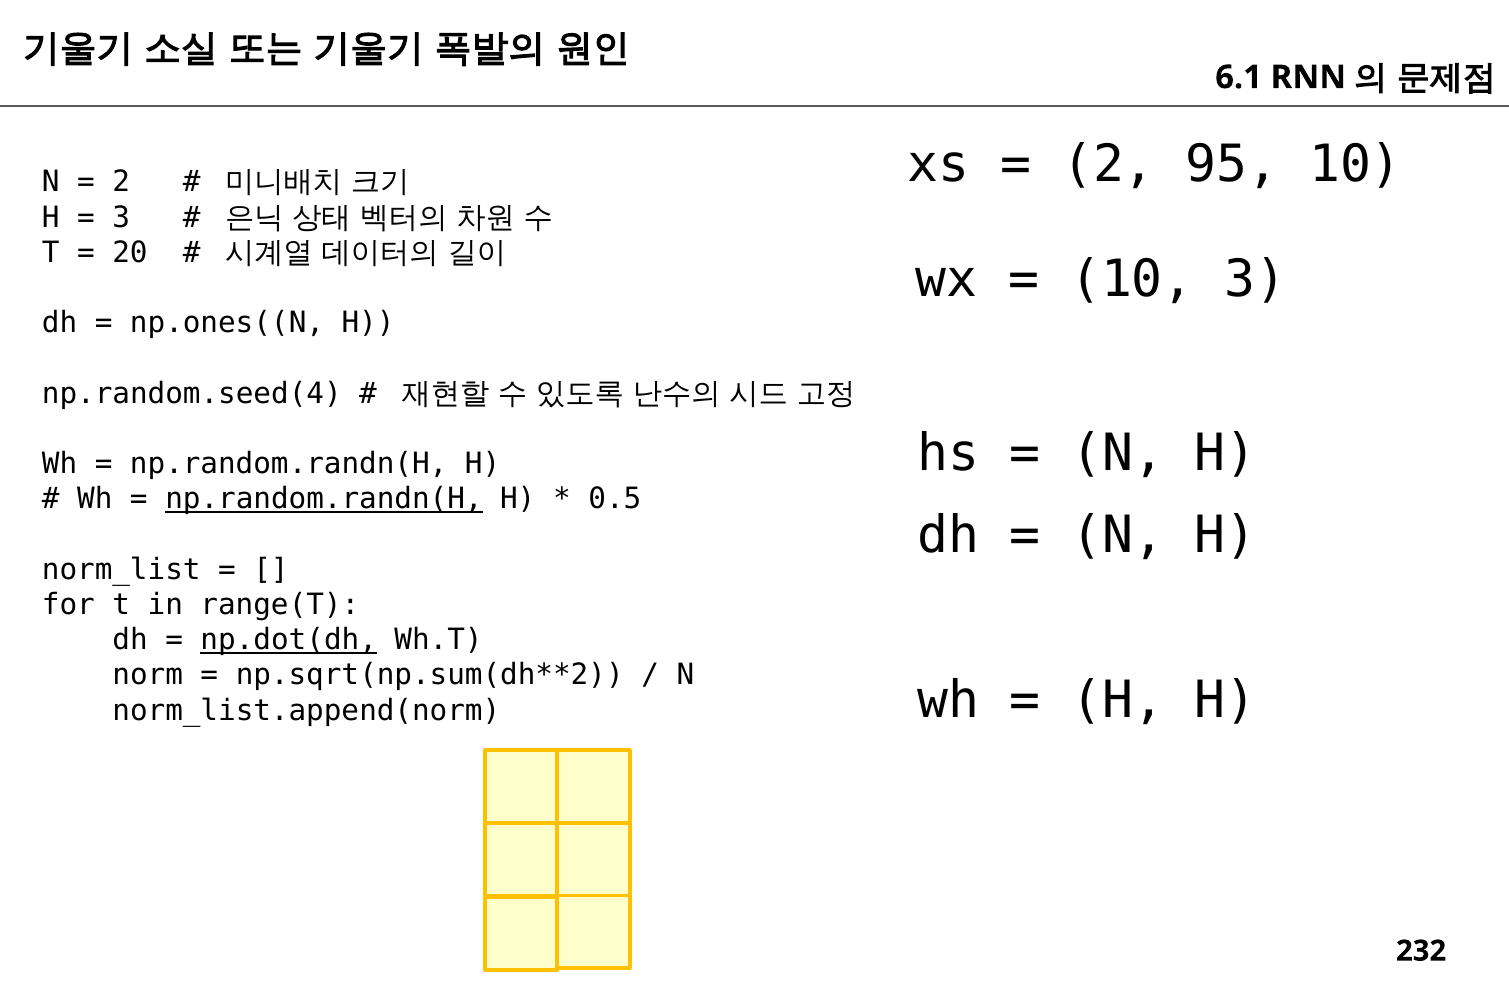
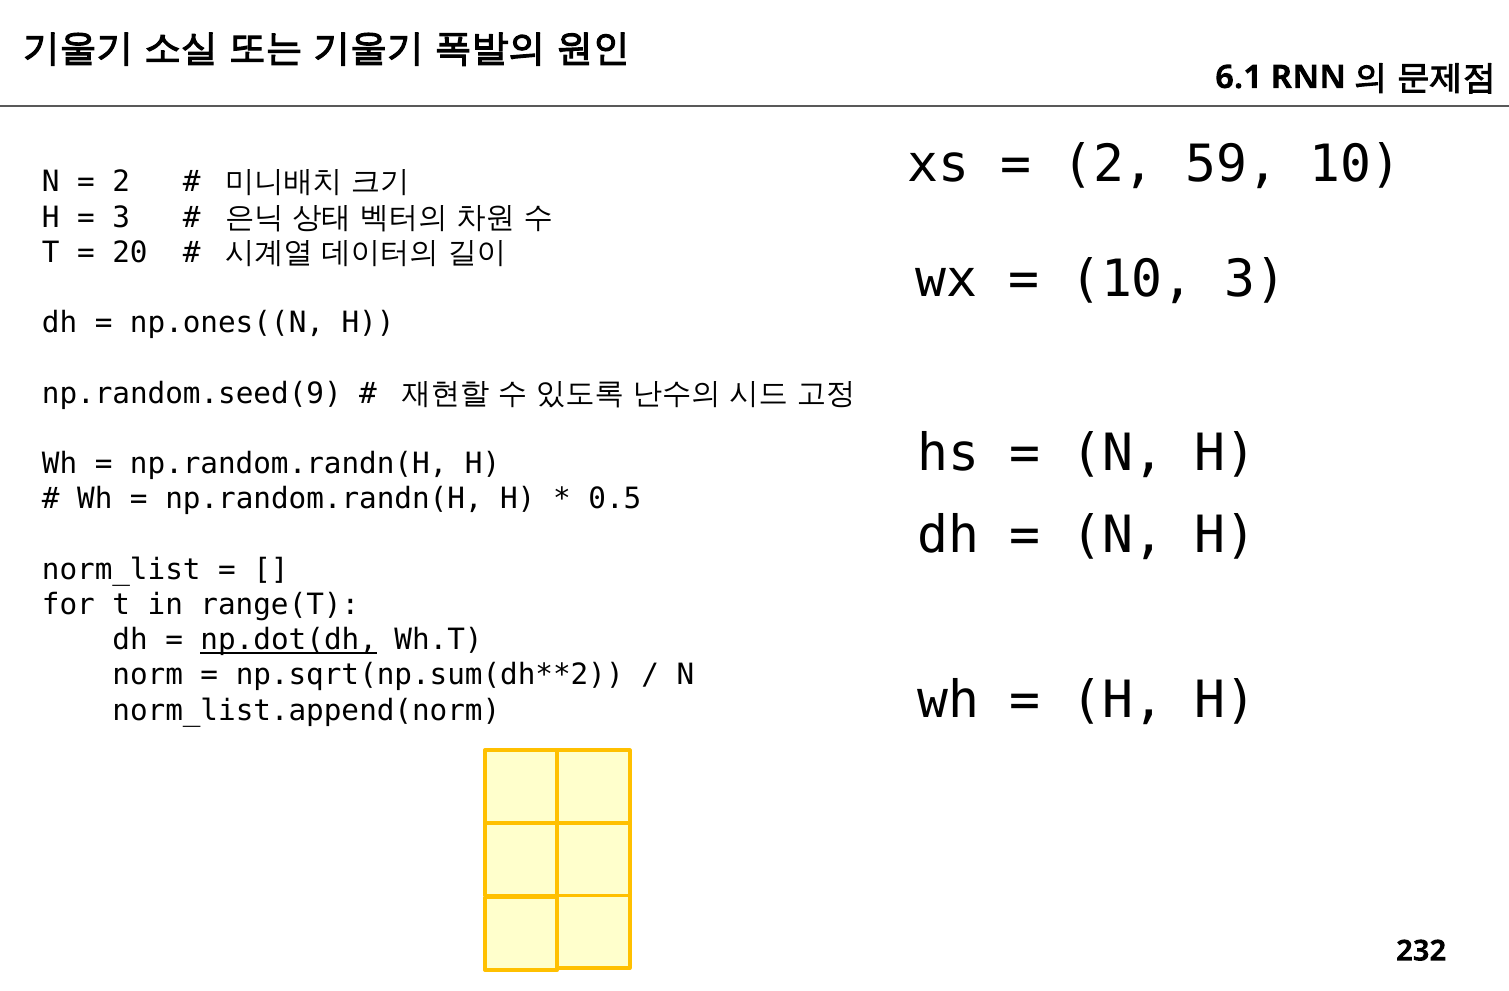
95: 95 -> 59 (1232, 164)
np.random.seed(4: np.random.seed(4 -> np.random.seed(9 (192, 394)
np.random.randn(H underline: present -> none (324, 499)
